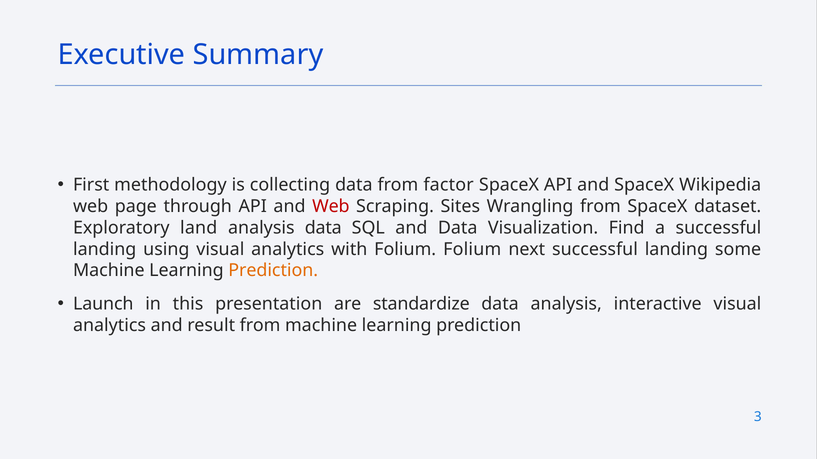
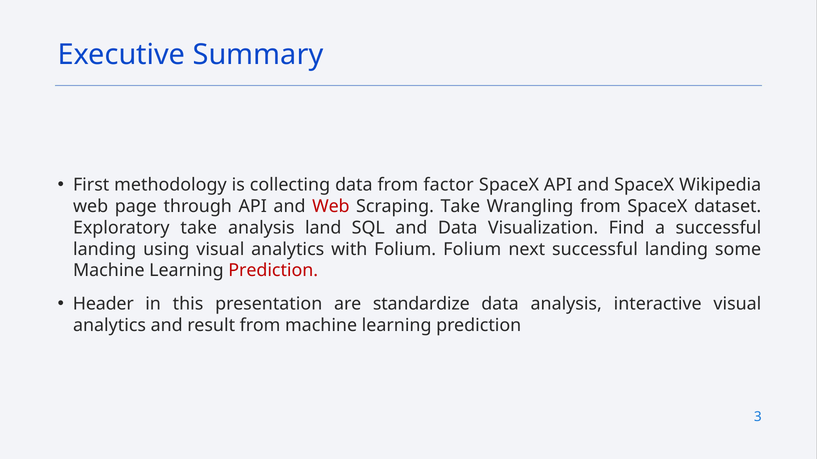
Scraping Sites: Sites -> Take (460, 207)
Exploratory land: land -> take (199, 228)
analysis data: data -> land (323, 228)
Prediction colour: orange -> red (273, 271)
Launch: Launch -> Header (103, 304)
